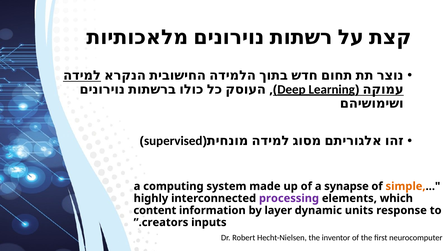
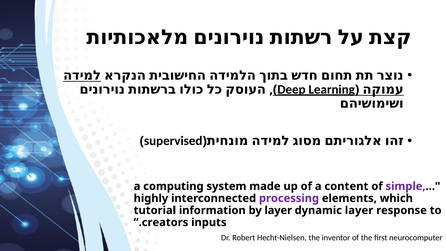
synapse: synapse -> content (346, 186)
simple colour: orange -> purple (406, 186)
content: content -> tutorial (155, 210)
dynamic units: units -> layer (359, 210)
